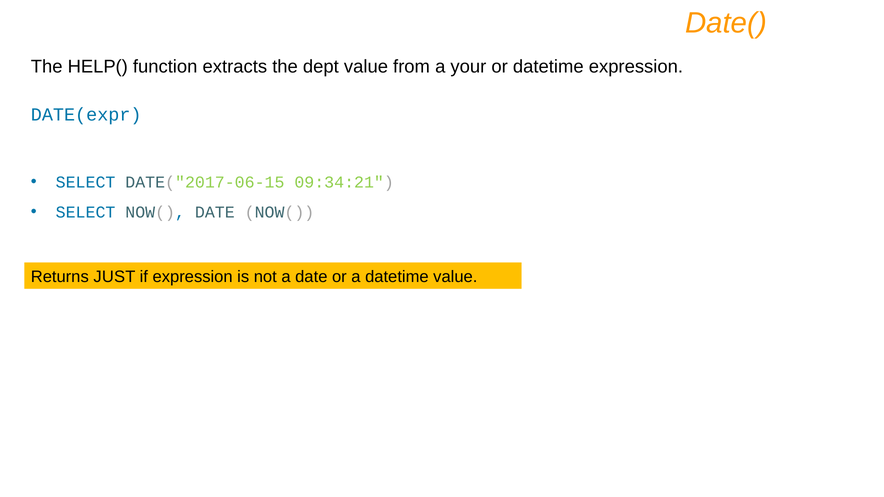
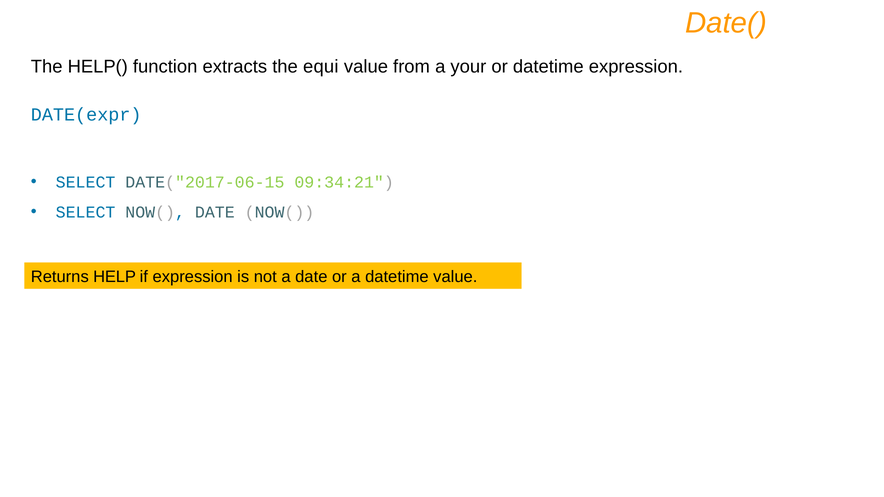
dept: dept -> equi (321, 67)
JUST: JUST -> HELP (115, 277)
